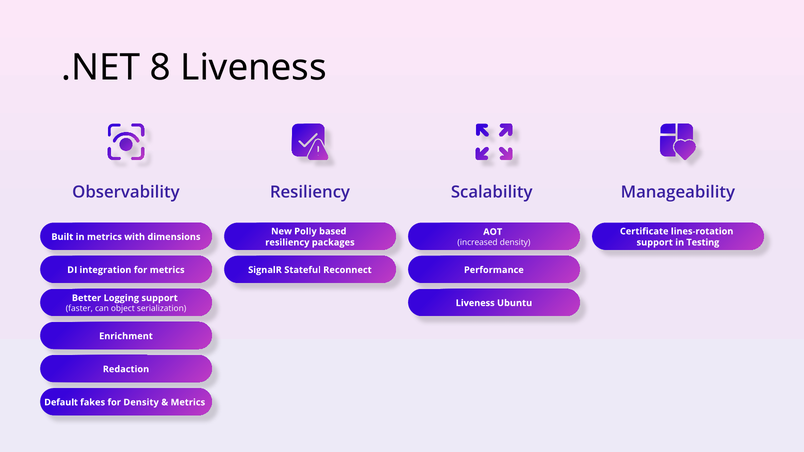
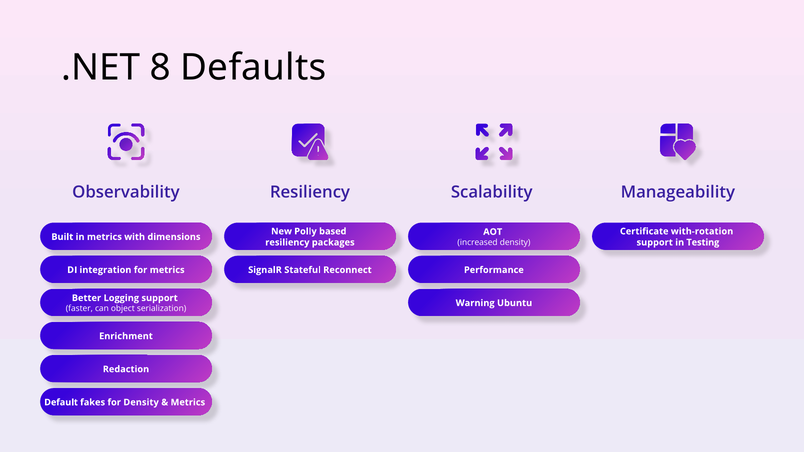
8 Liveness: Liveness -> Defaults (253, 68)
lines-rotation: lines-rotation -> with-rotation (702, 231)
Liveness: Liveness -> Warning (475, 303)
